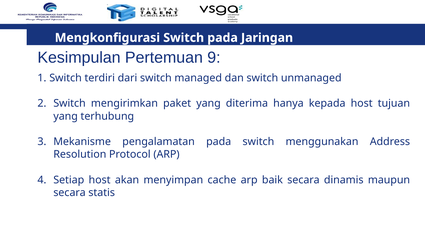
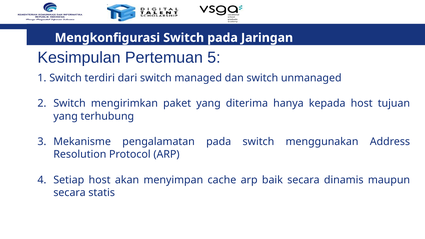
9: 9 -> 5 (214, 57)
